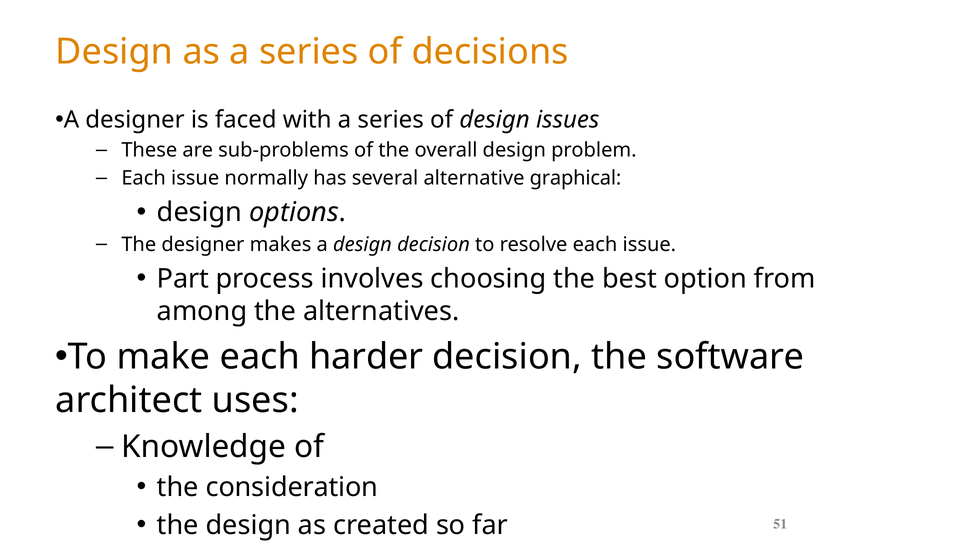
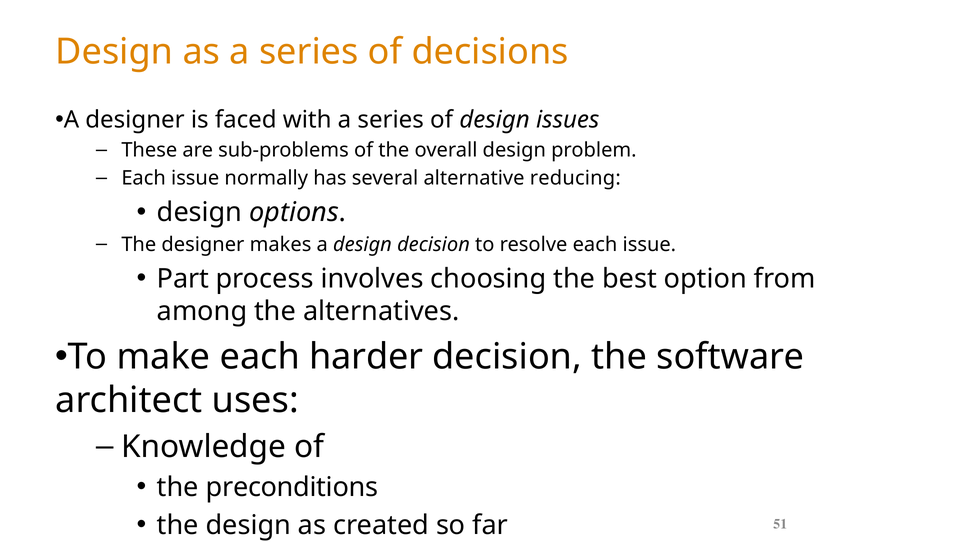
graphical: graphical -> reducing (575, 178)
consideration: consideration -> preconditions (292, 487)
